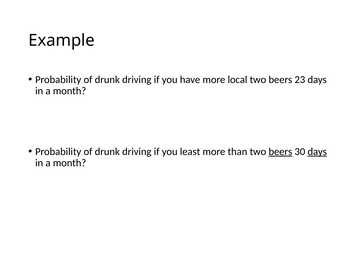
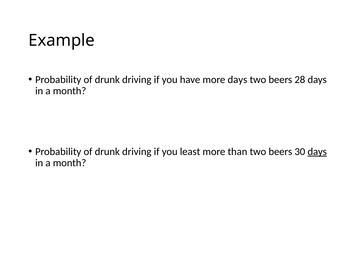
more local: local -> days (237, 79)
23: 23 -> 28 (300, 79)
beers underline: present -> none (280, 151)
